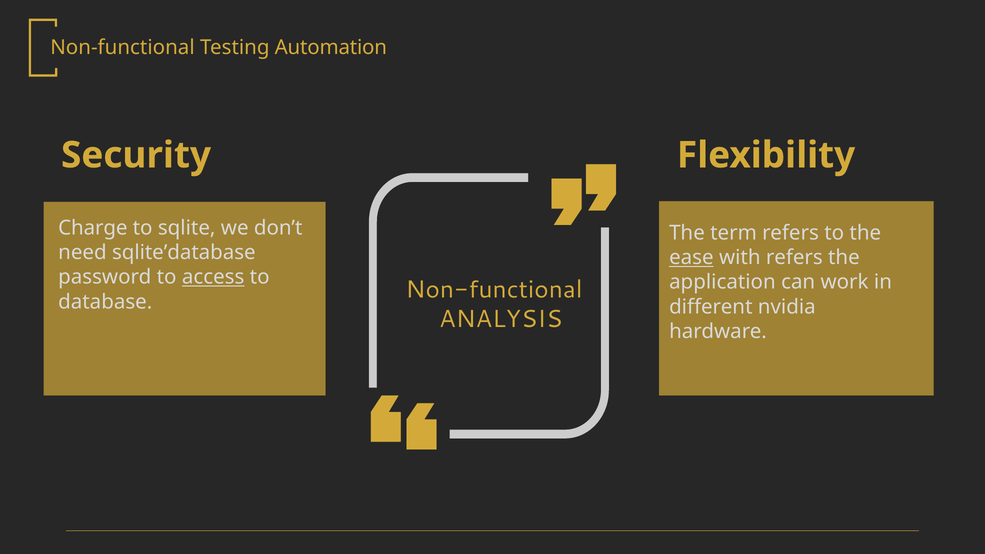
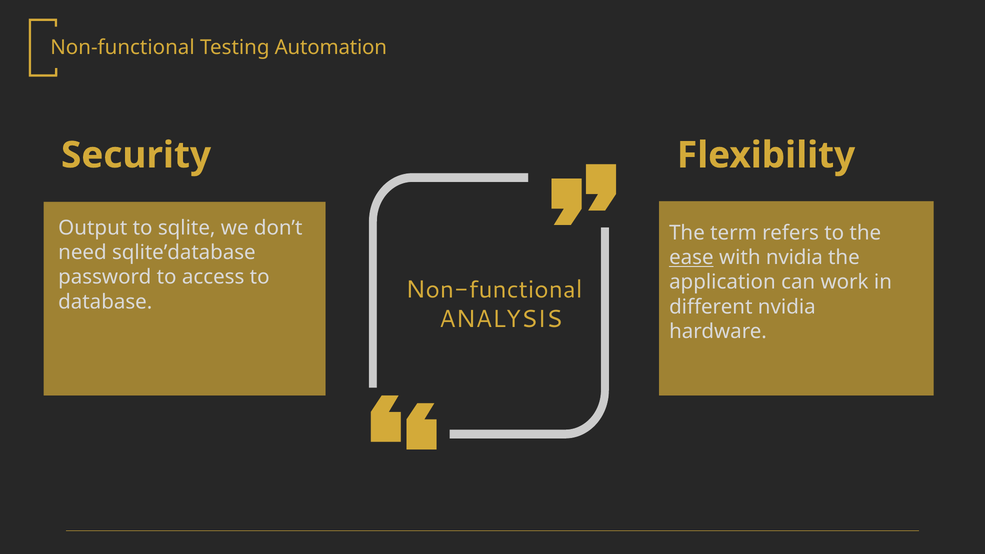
Charge: Charge -> Output (93, 228)
with refers: refers -> nvidia (794, 258)
access underline: present -> none (213, 277)
